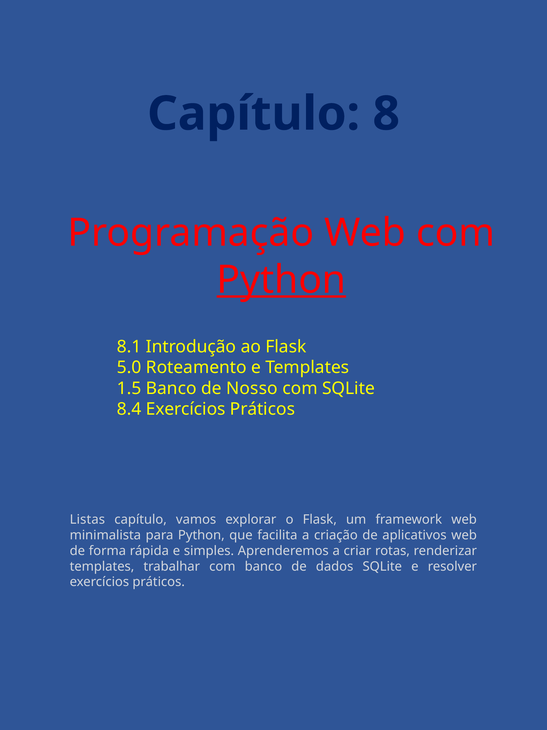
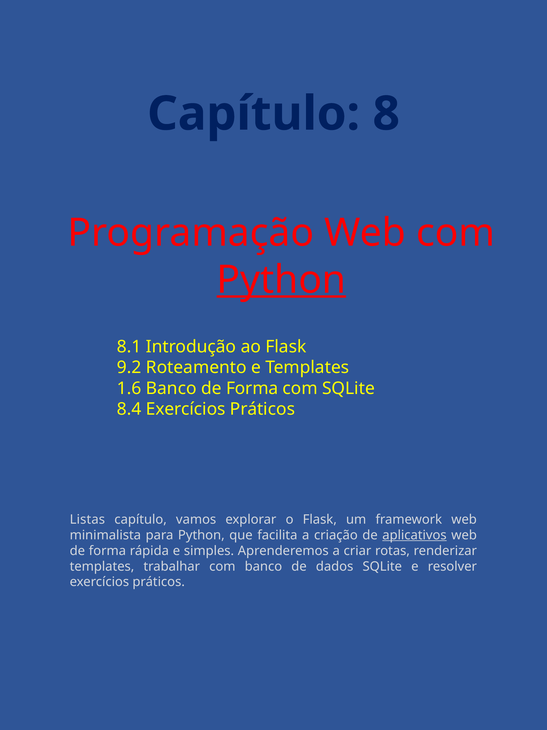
5.0: 5.0 -> 9.2 (129, 367)
1.5: 1.5 -> 1.6 (129, 388)
Banco de Nosso: Nosso -> Forma (252, 388)
aplicativos underline: none -> present (414, 535)
